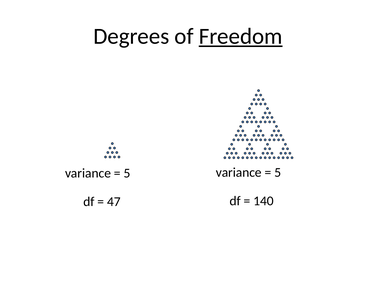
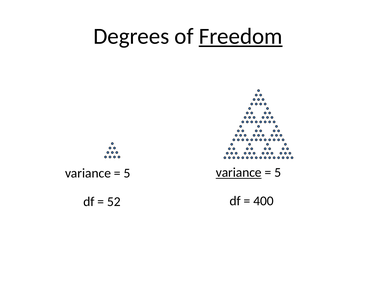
variance underline: none -> present (239, 173)
47: 47 -> 52 (114, 202)
140: 140 -> 400 (264, 201)
